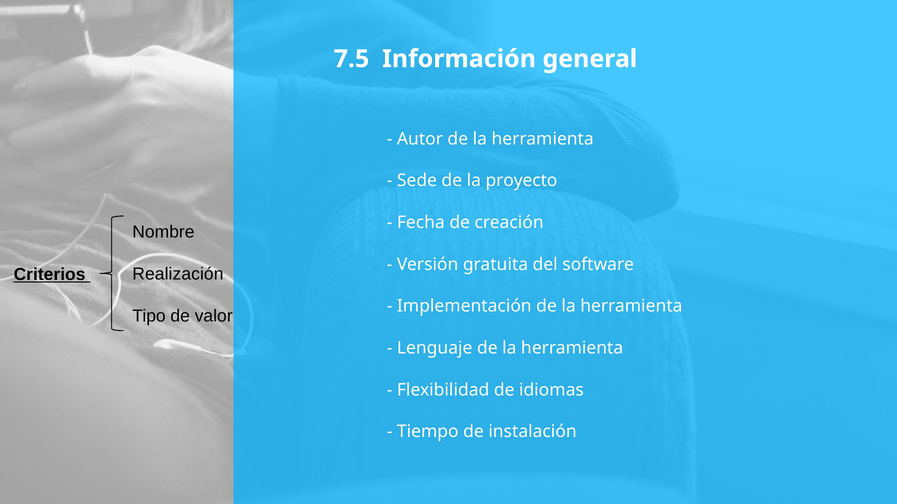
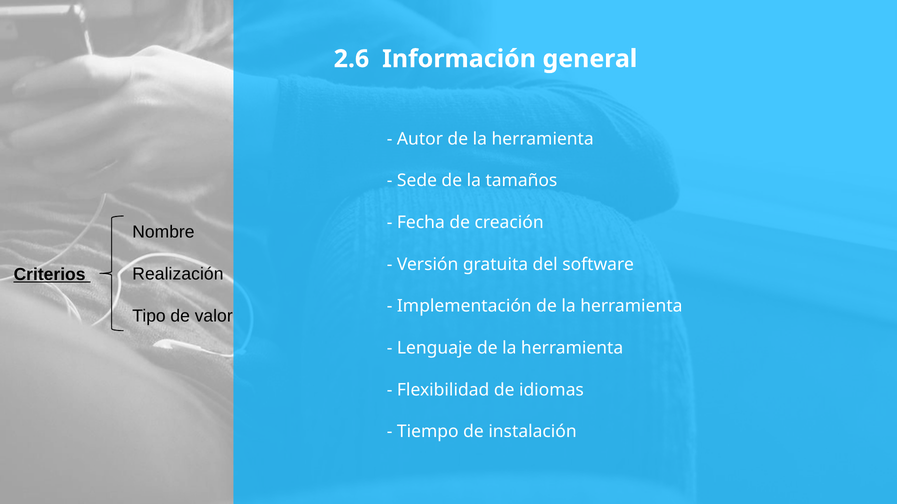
7.5: 7.5 -> 2.6 (351, 59)
proyecto: proyecto -> tamaños (521, 181)
